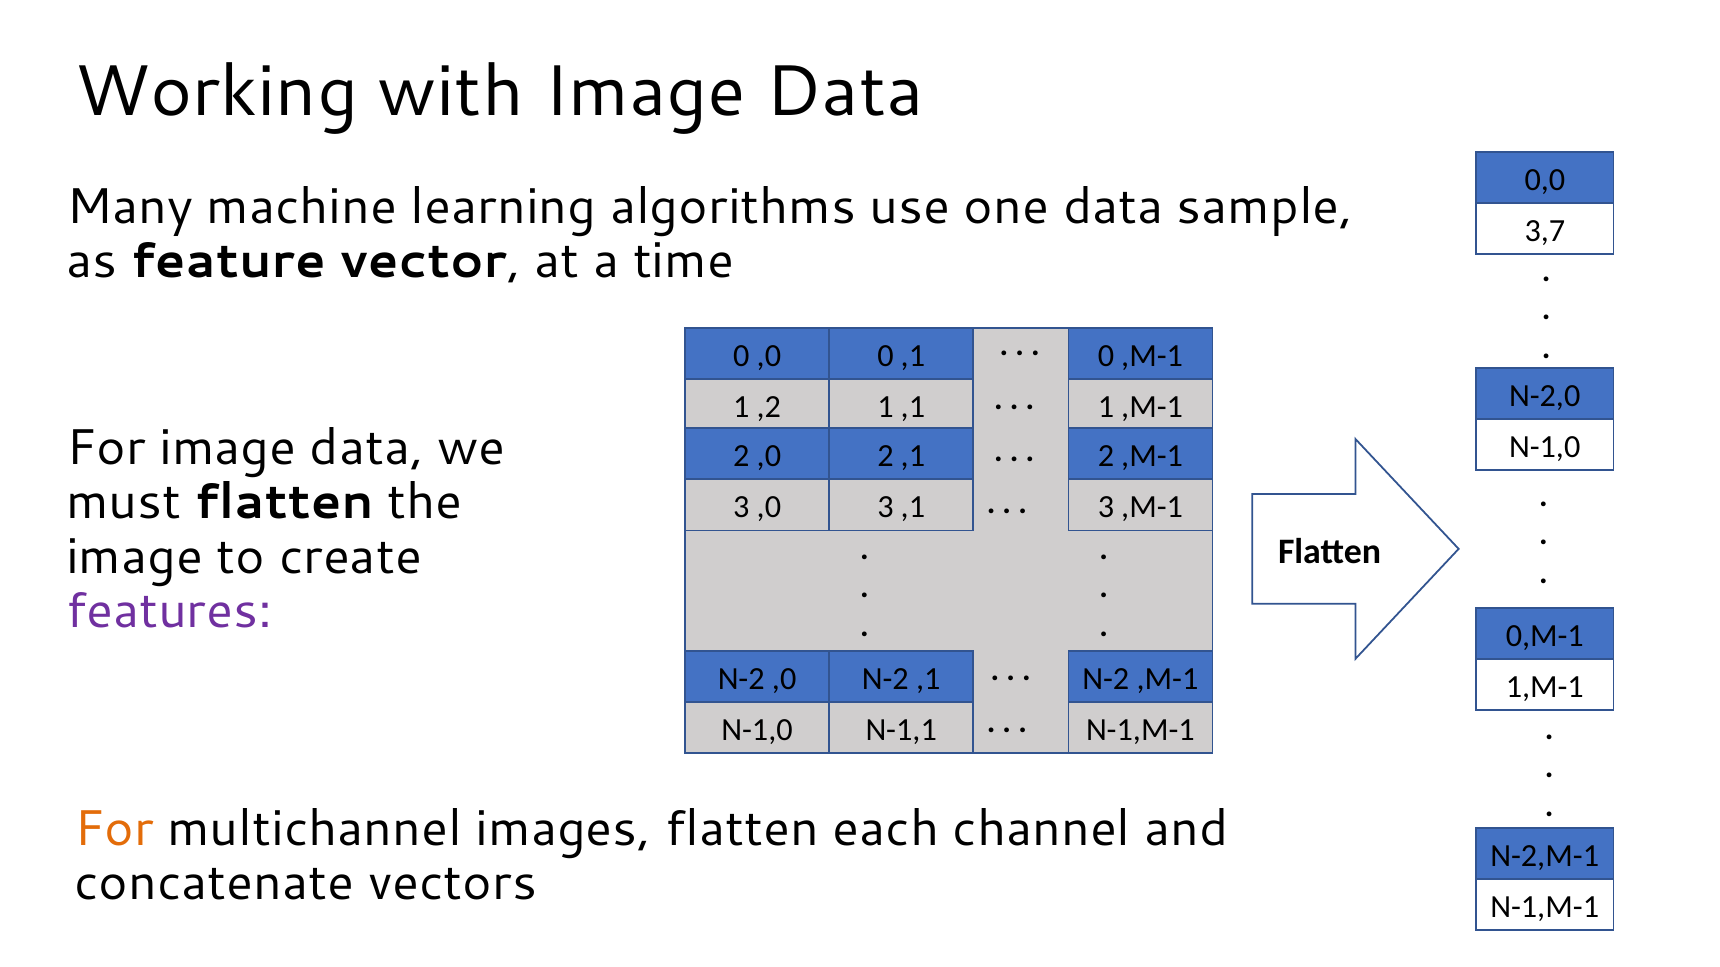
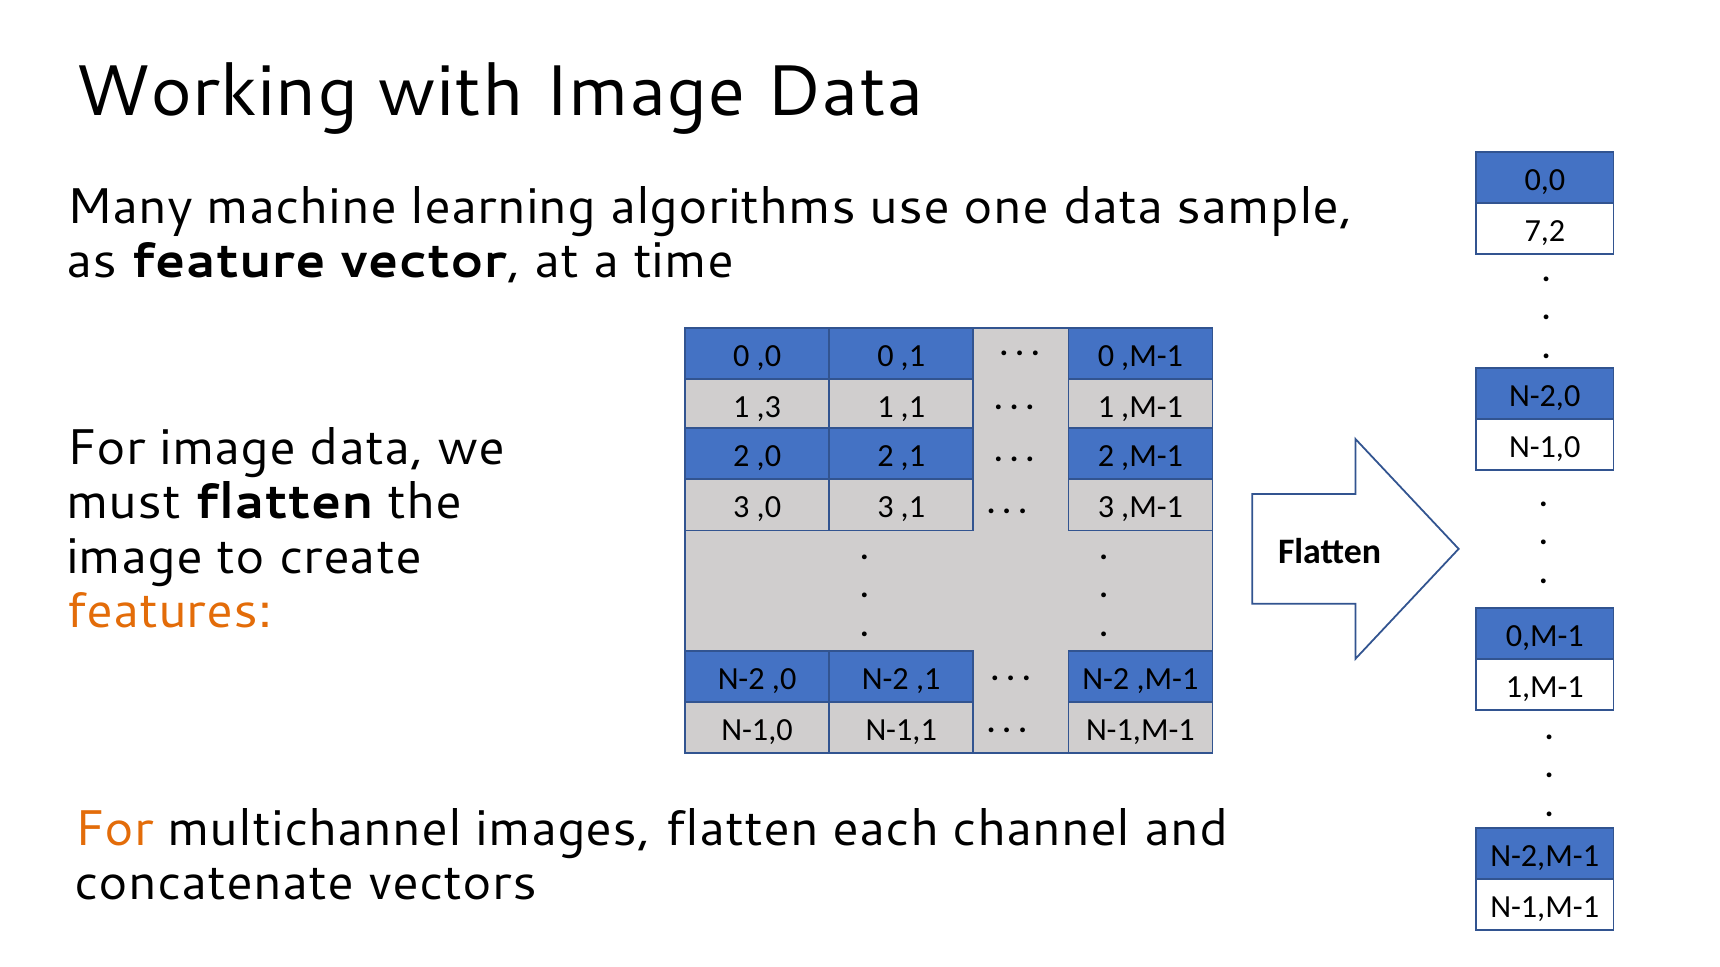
3,7: 3,7 -> 7,2 (1545, 231)
,2: ,2 -> ,3 (769, 407)
features colour: purple -> orange (169, 611)
